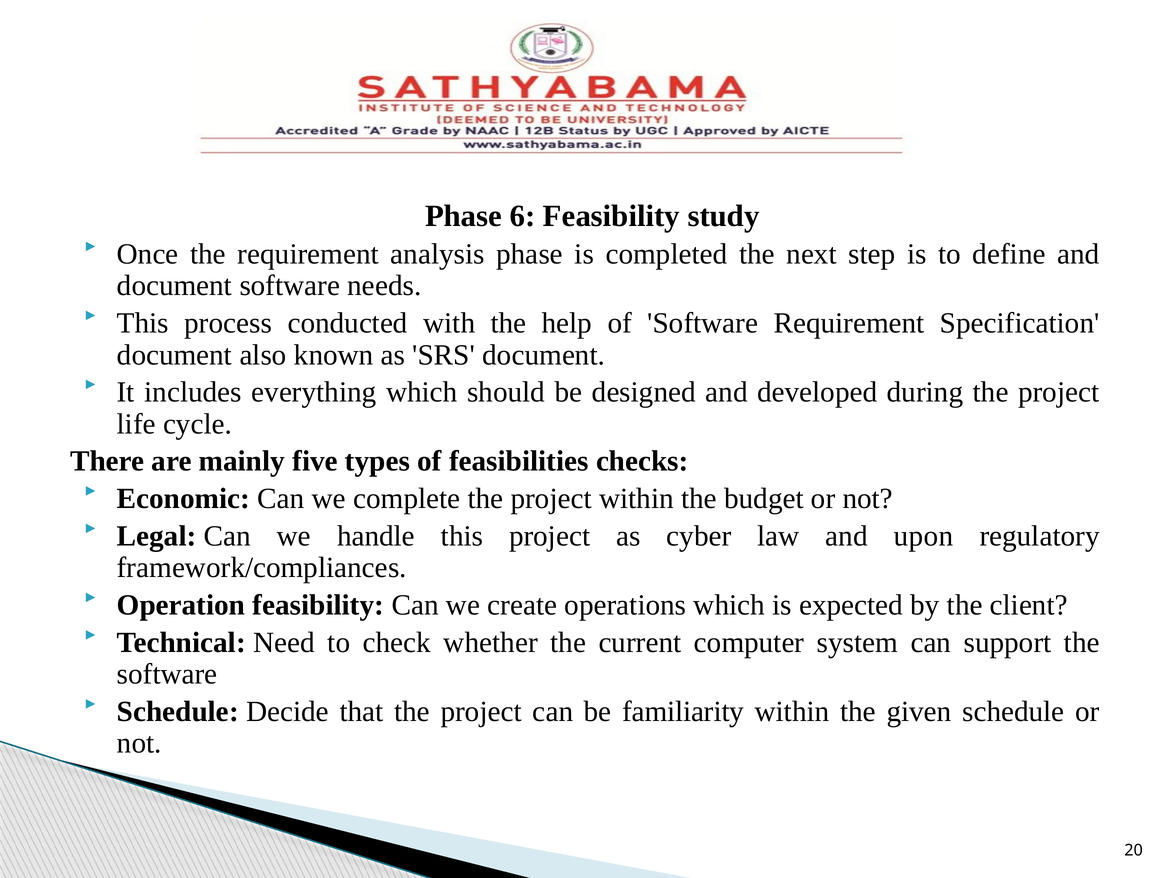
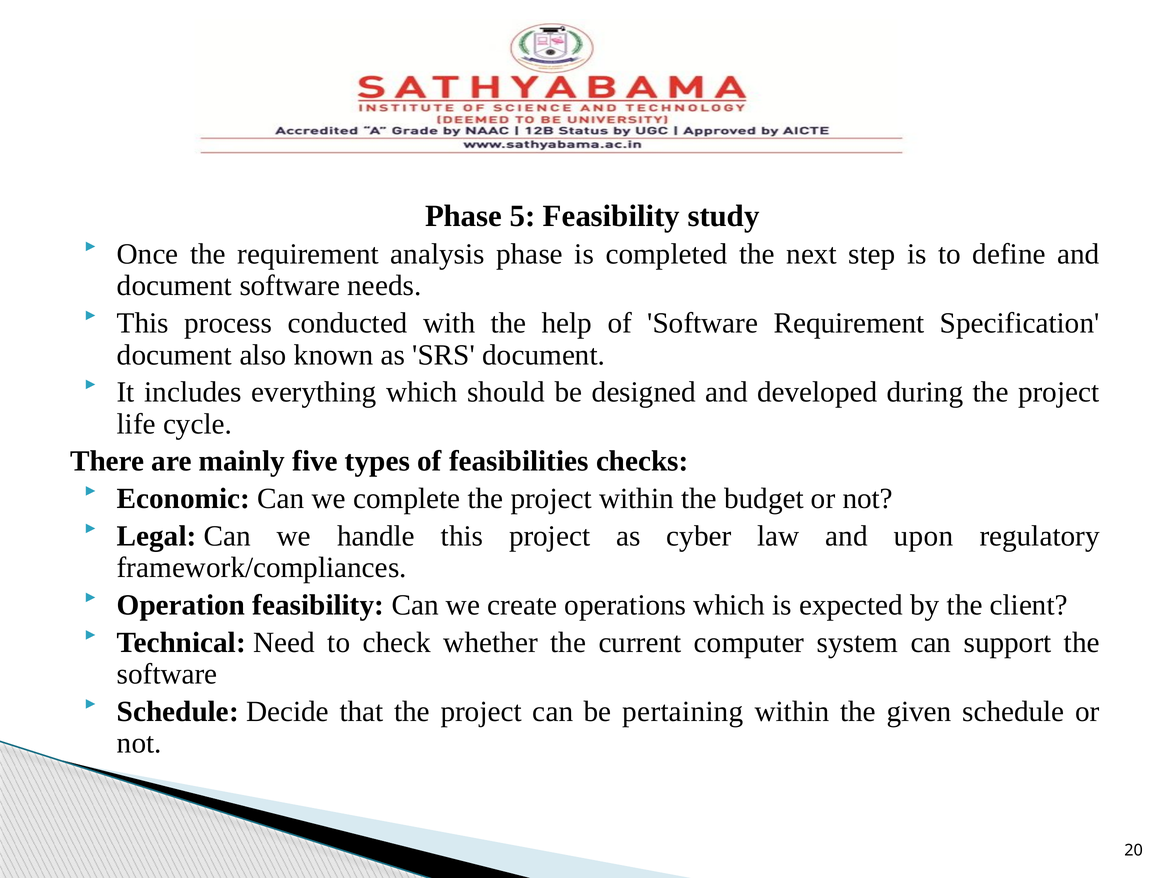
6: 6 -> 5 (523, 216)
familiarity: familiarity -> pertaining (683, 712)
